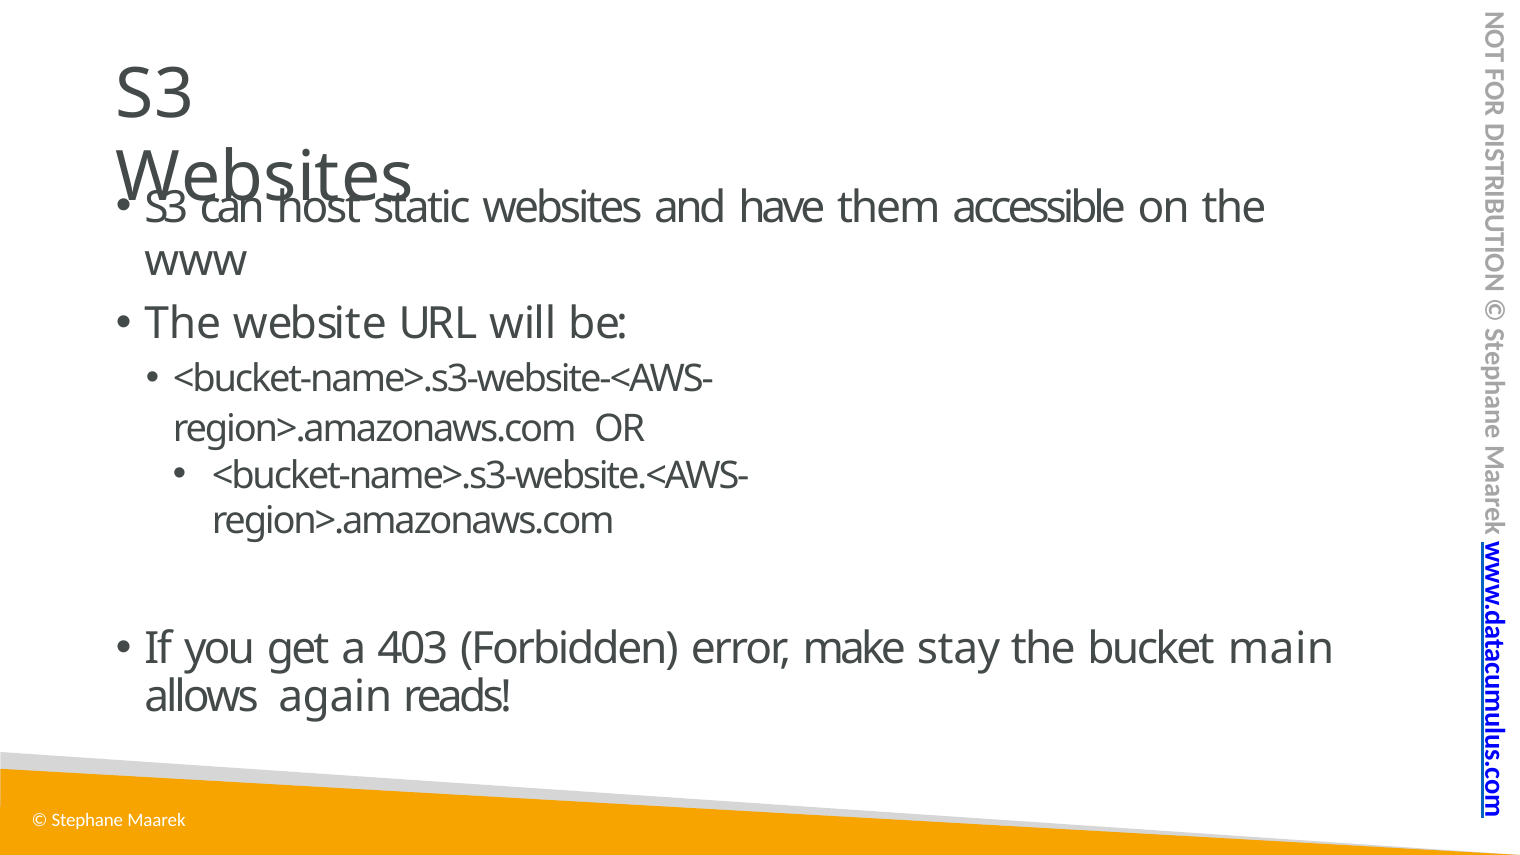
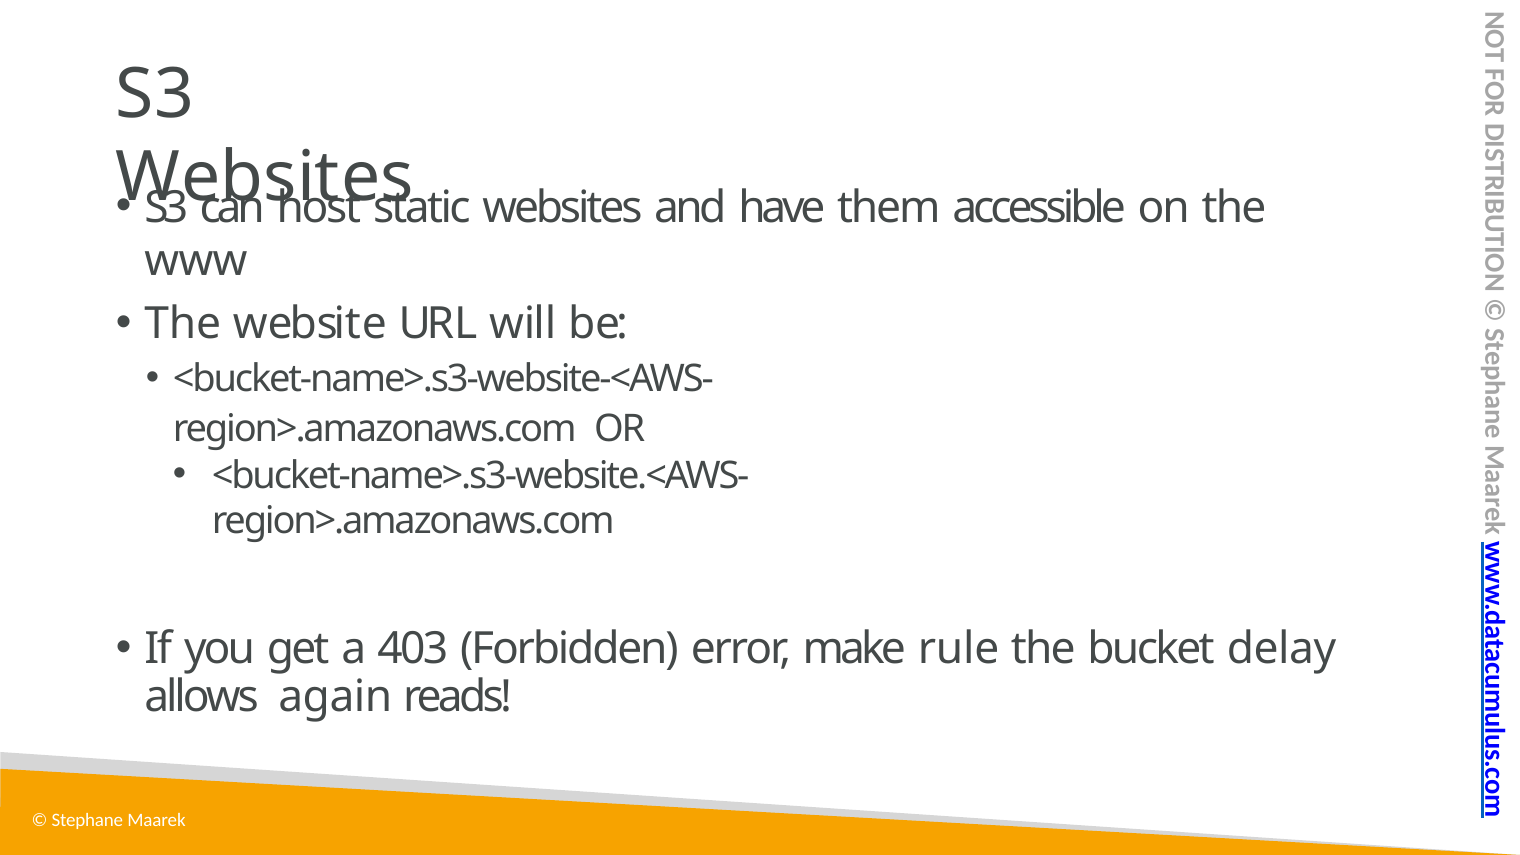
stay: stay -> rule (959, 649)
main: main -> delay (1282, 649)
